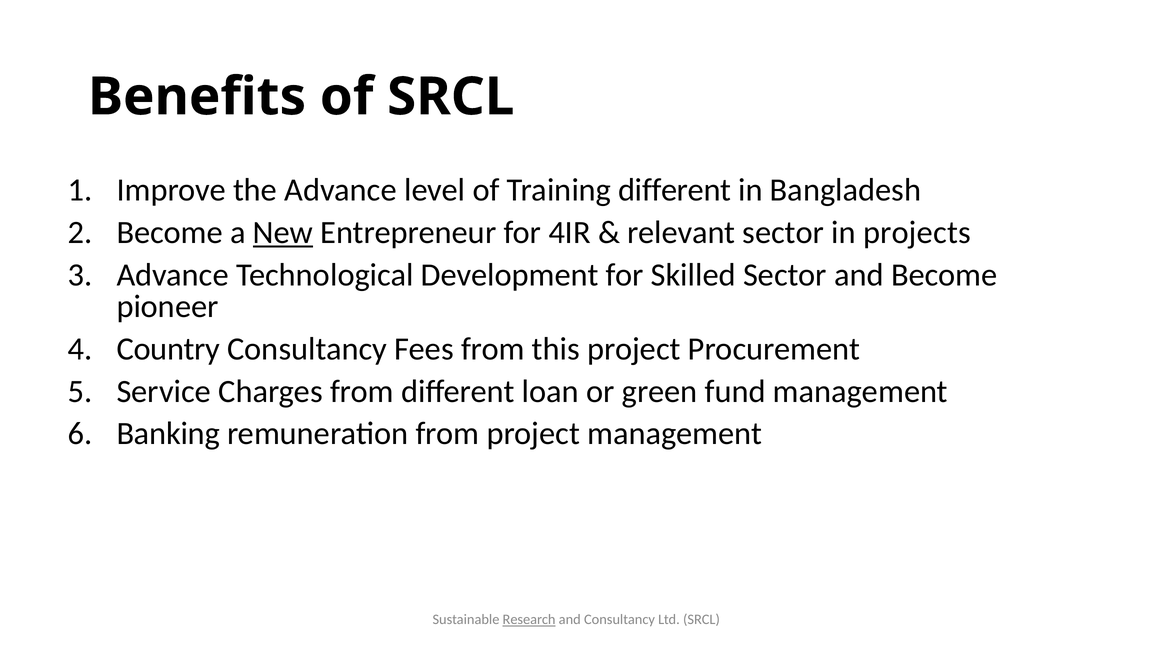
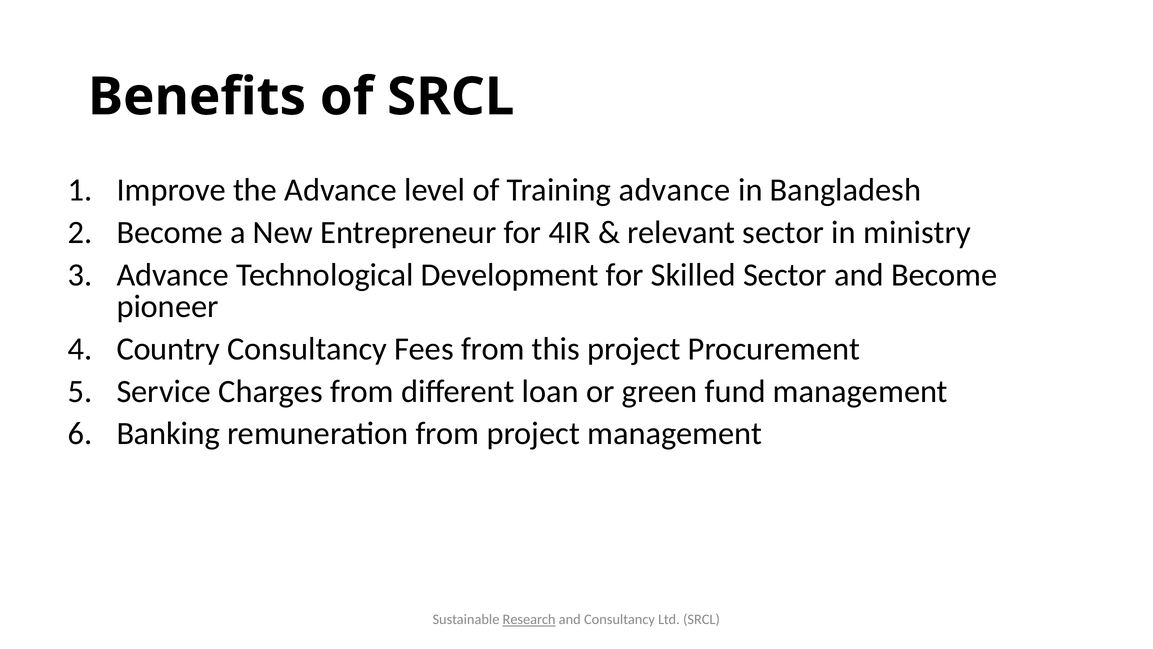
Training different: different -> advance (674, 190)
New underline: present -> none (283, 232)
projects: projects -> ministry (917, 232)
